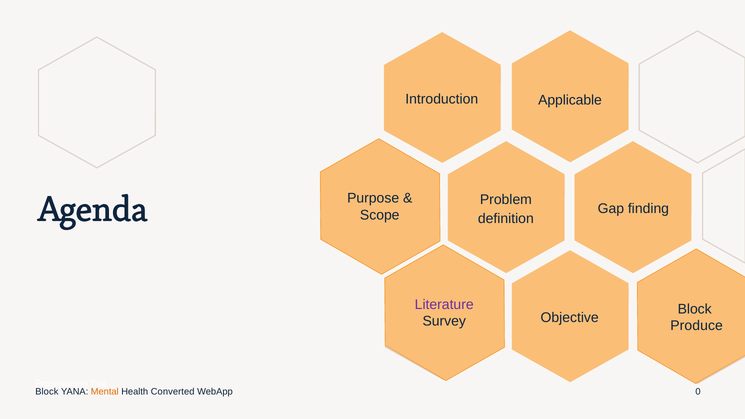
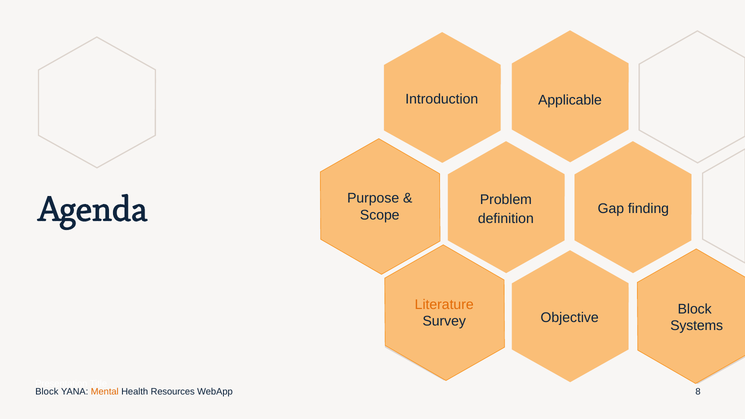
Literature colour: purple -> orange (444, 304)
Produce: Produce -> Systems (697, 326)
Converted: Converted -> Resources (173, 392)
0: 0 -> 8 (698, 392)
